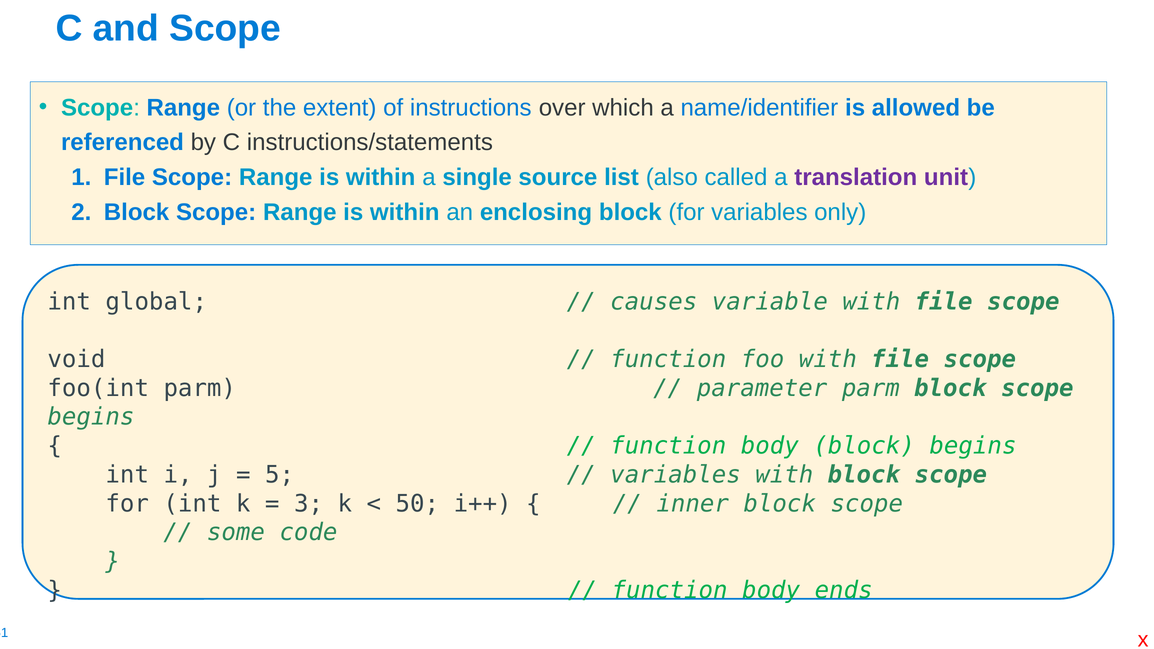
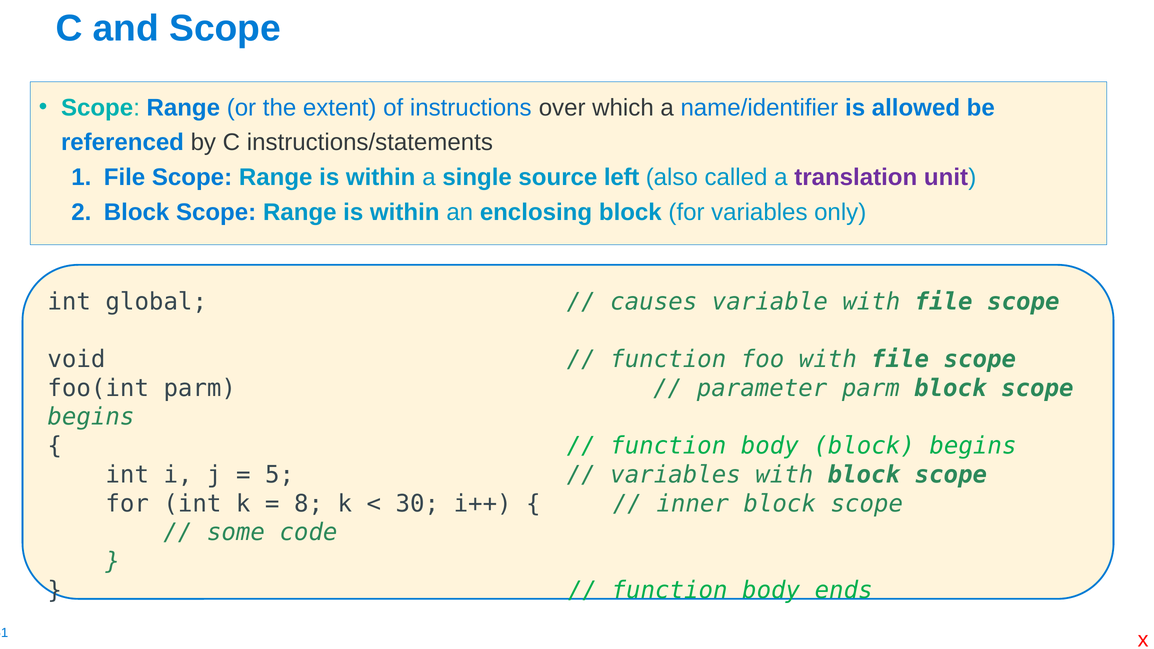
list: list -> left (622, 177)
3: 3 -> 8 (309, 504)
50: 50 -> 30 (417, 504)
